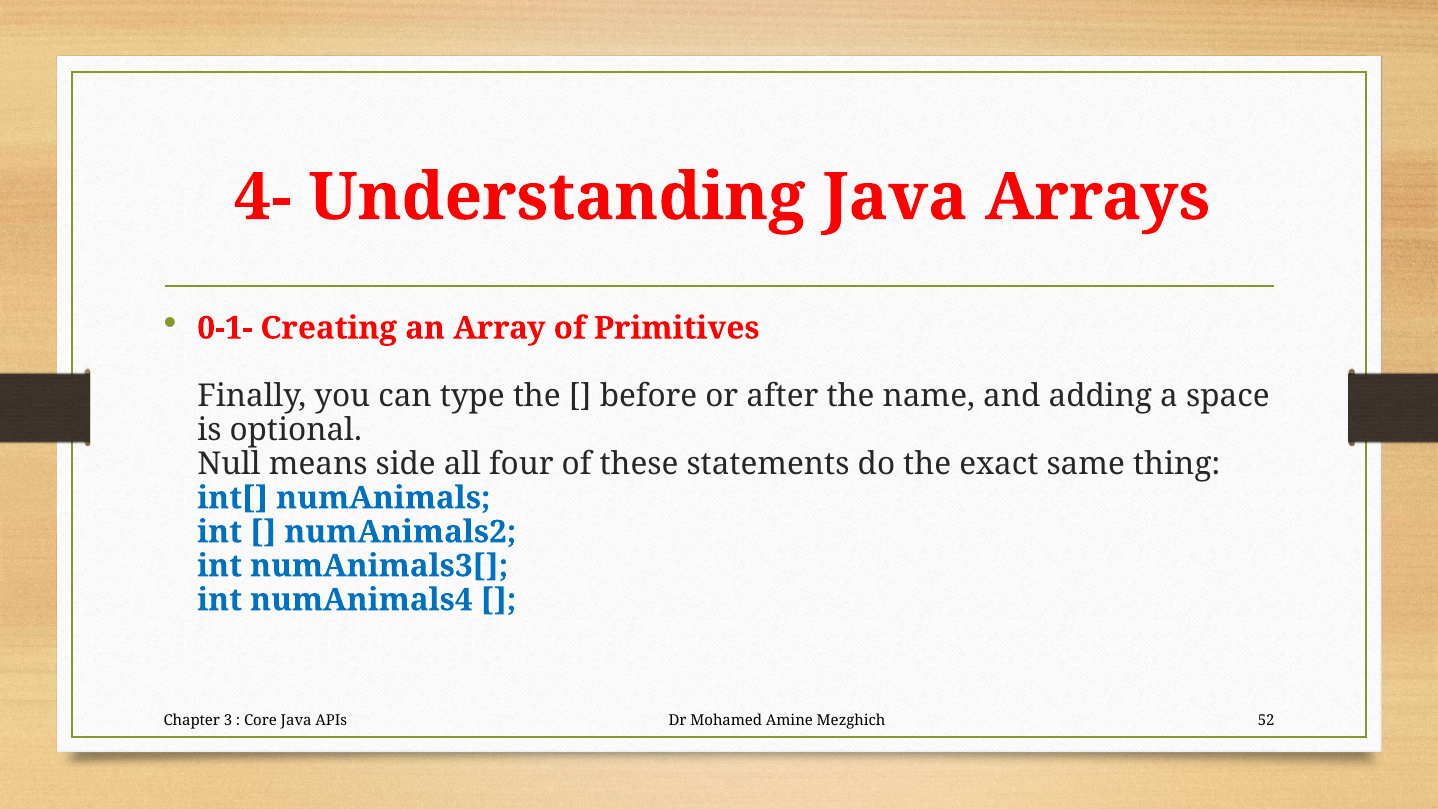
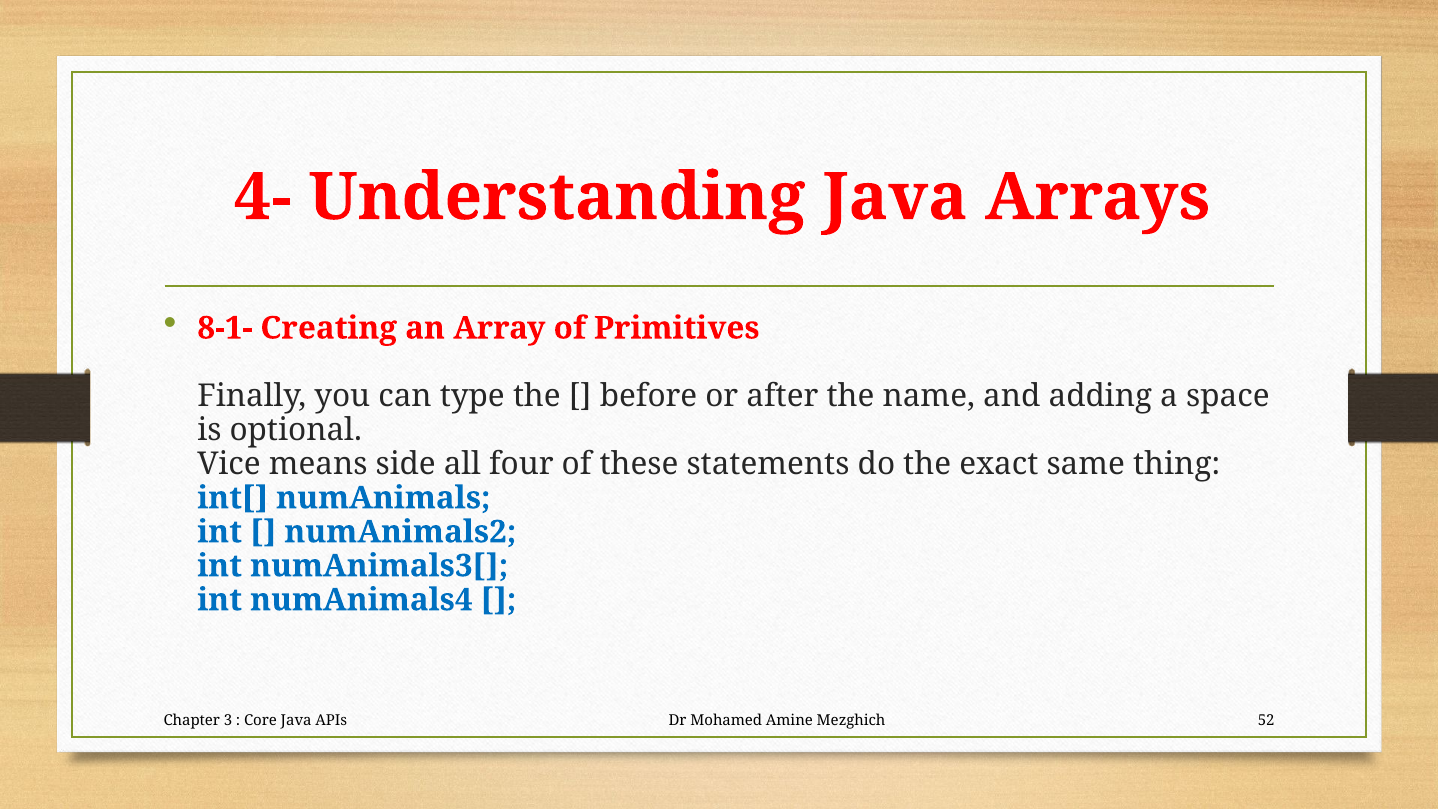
0-1-: 0-1- -> 8-1- (225, 328)
Null: Null -> Vice (229, 464)
